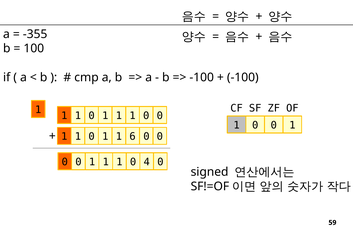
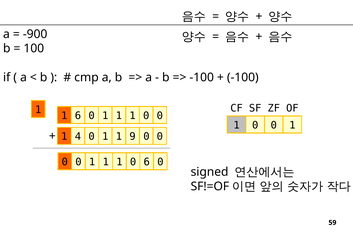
-355: -355 -> -900 (35, 34)
1: 1 -> 6 (78, 116)
1: 1 -> 4 (78, 136)
6: 6 -> 9 (133, 136)
0 4: 4 -> 6 (147, 162)
